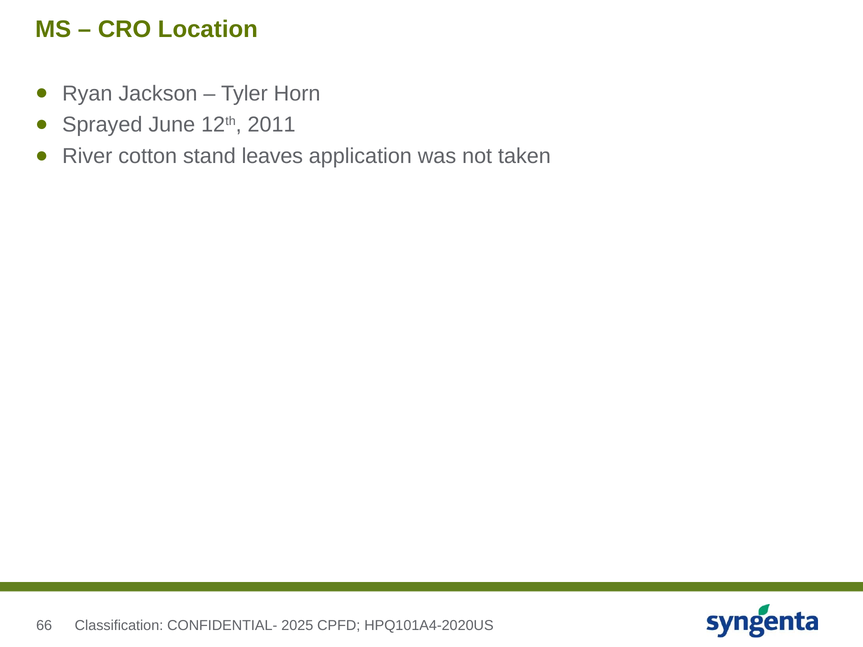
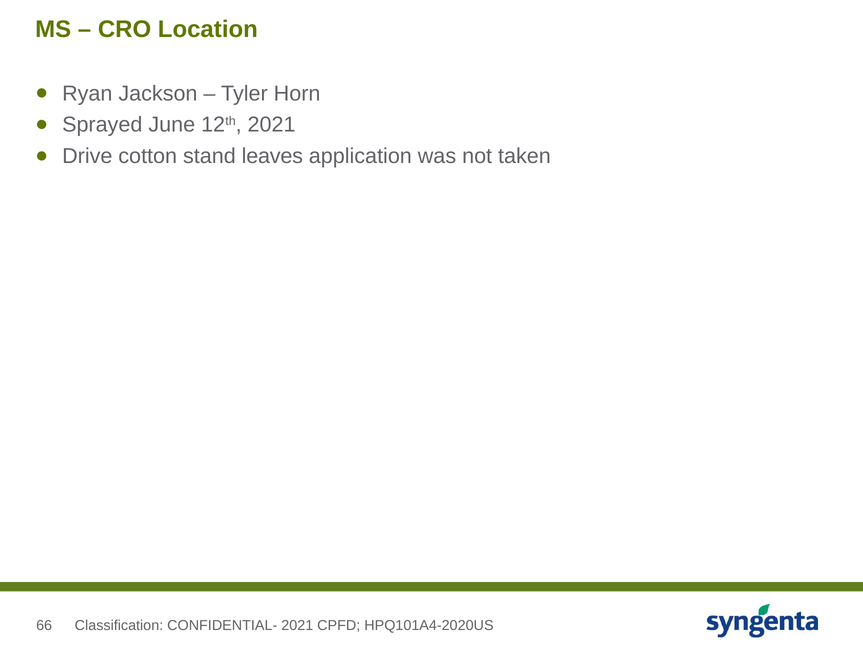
12th 2011: 2011 -> 2021 (272, 125)
River: River -> Drive (87, 156)
CONFIDENTIAL- 2025: 2025 -> 2021 (297, 626)
